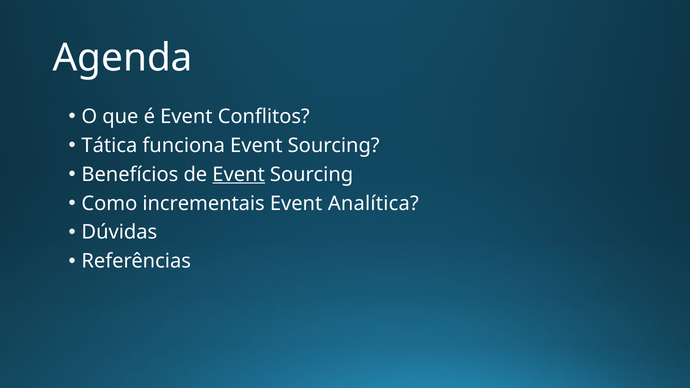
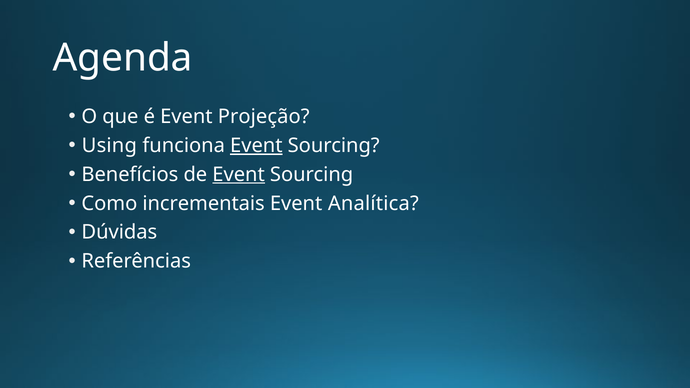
Conflitos: Conflitos -> Projeção (264, 117)
Tática: Tática -> Using (109, 146)
Event underline: none -> present (256, 146)
